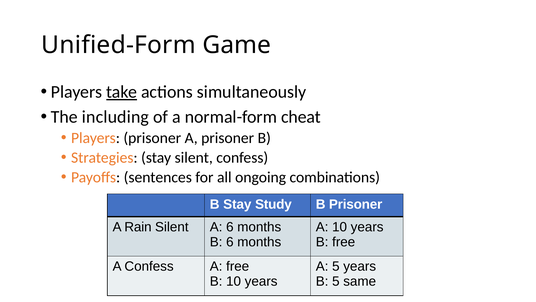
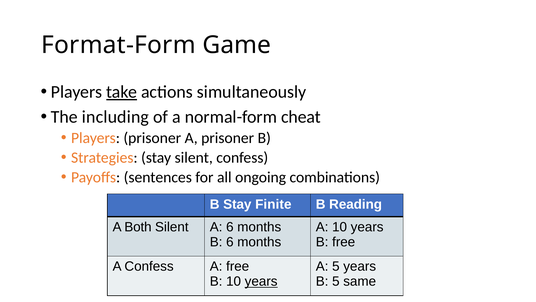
Unified-Form: Unified-Form -> Format-Form (118, 45)
Study: Study -> Finite (273, 204)
B Prisoner: Prisoner -> Reading (356, 204)
Rain: Rain -> Both (138, 227)
years underline: none -> present (261, 281)
